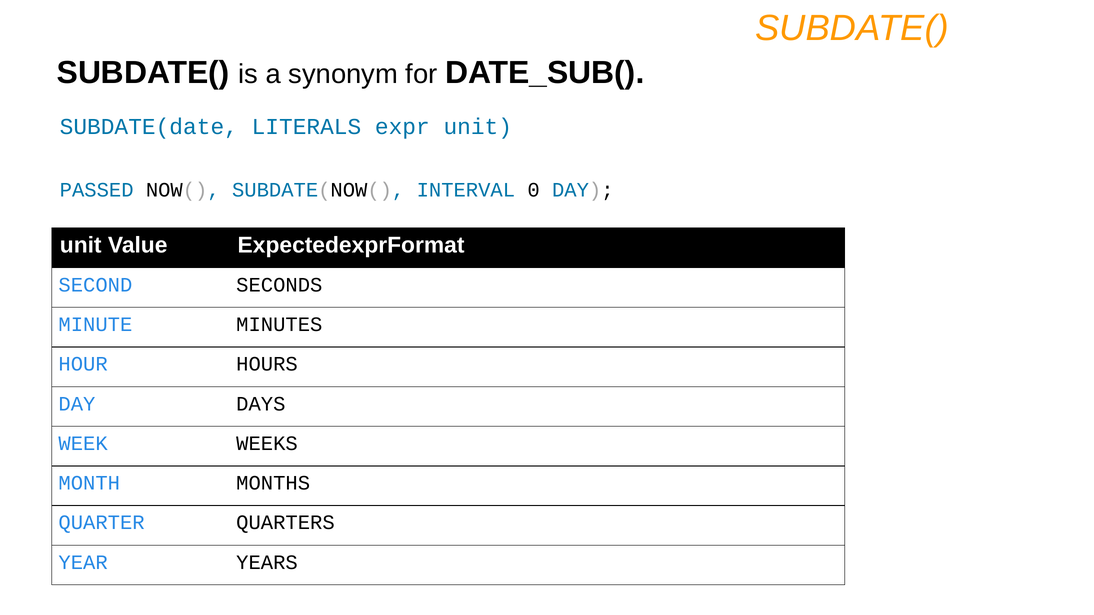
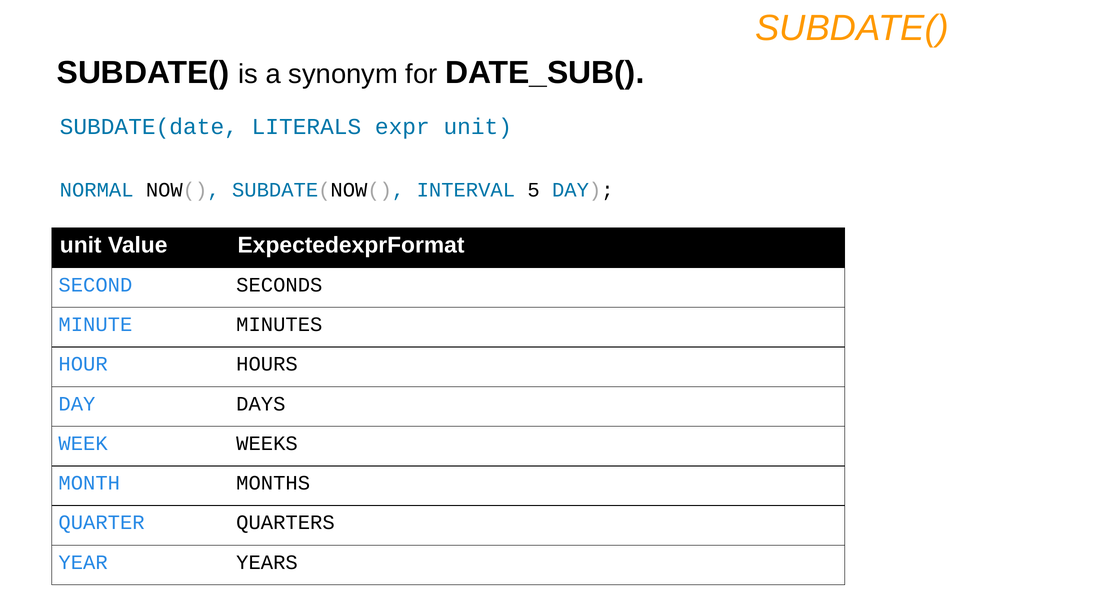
PASSED: PASSED -> NORMAL (97, 190)
0: 0 -> 5 (534, 190)
